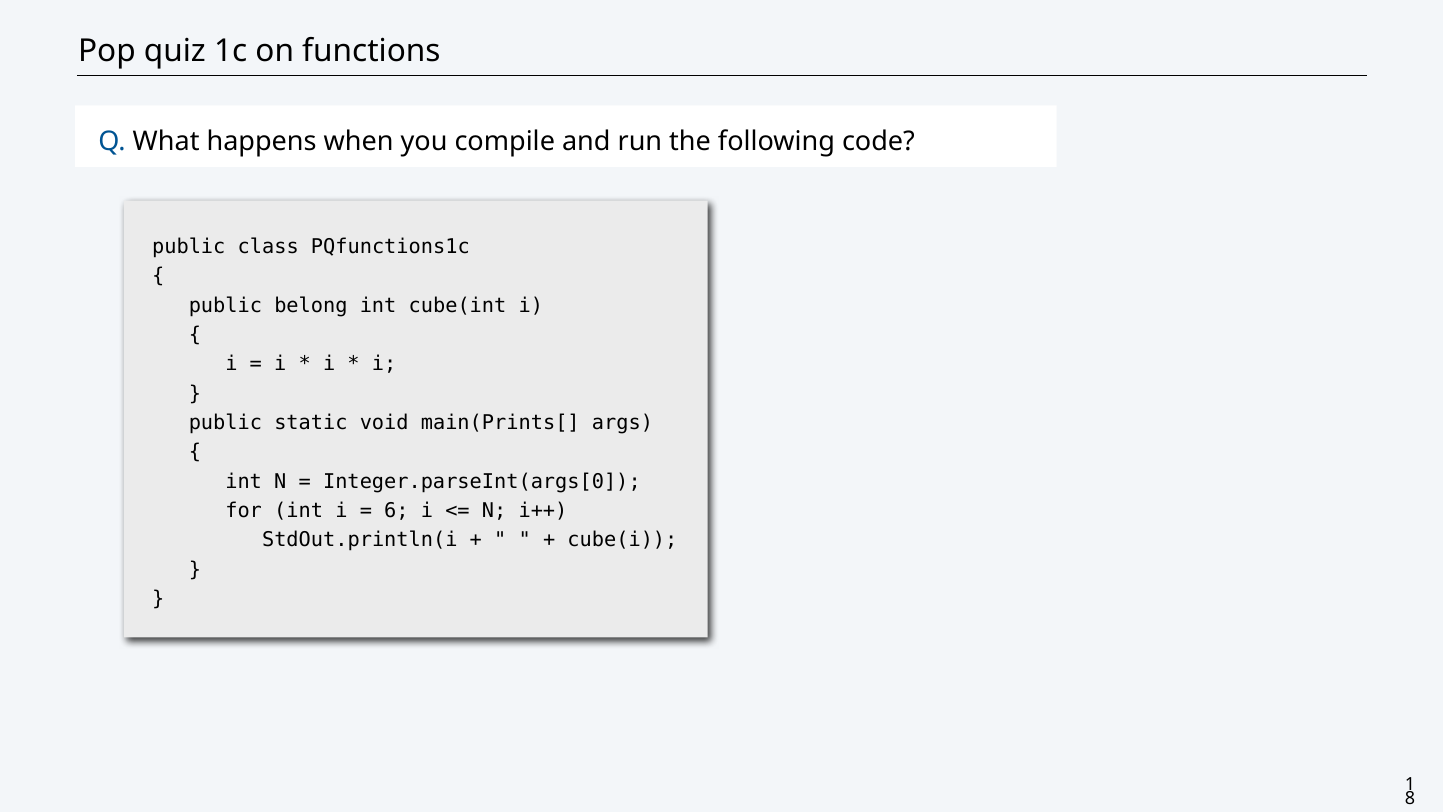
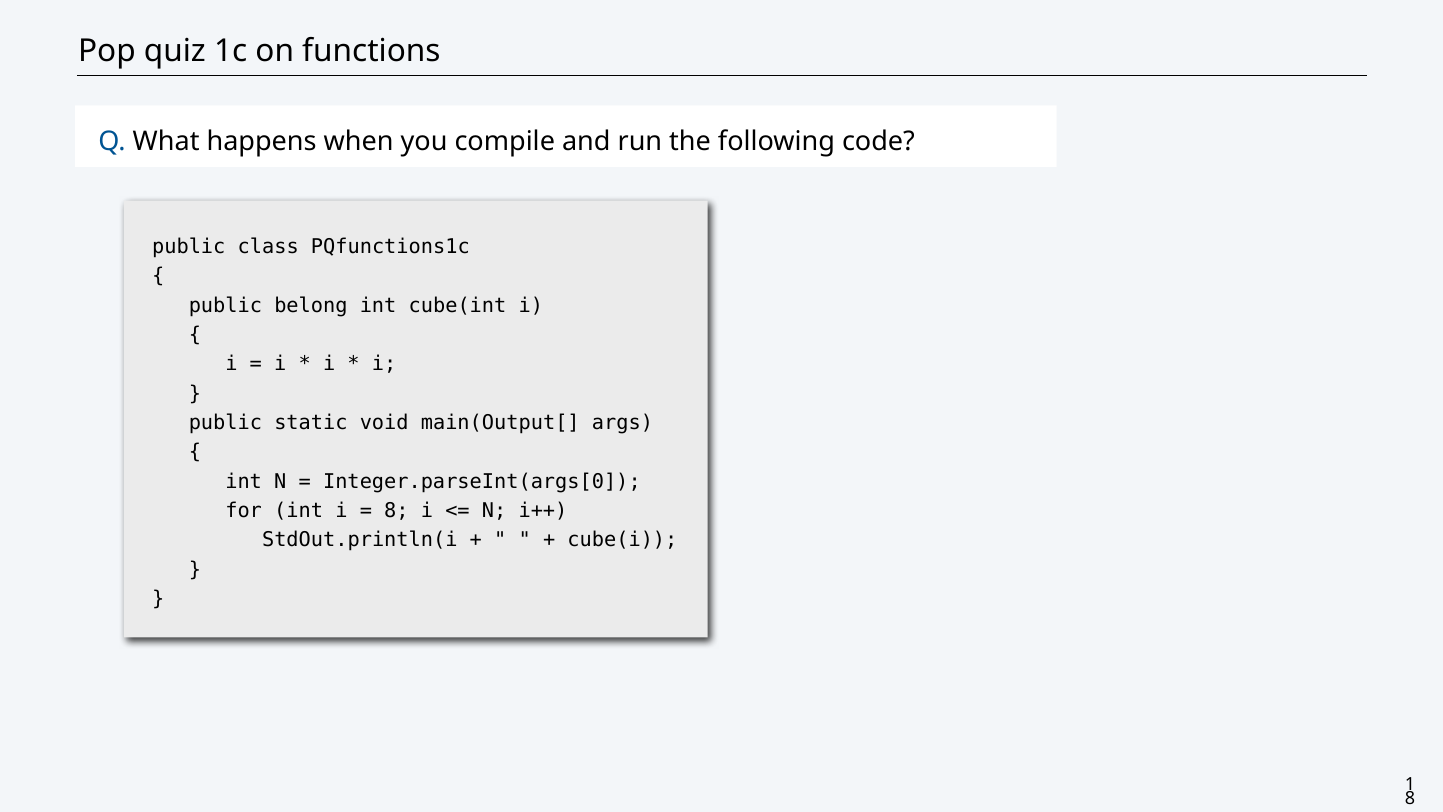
main(Prints[: main(Prints[ -> main(Output[ (500, 423)
6: 6 -> 8 (396, 511)
